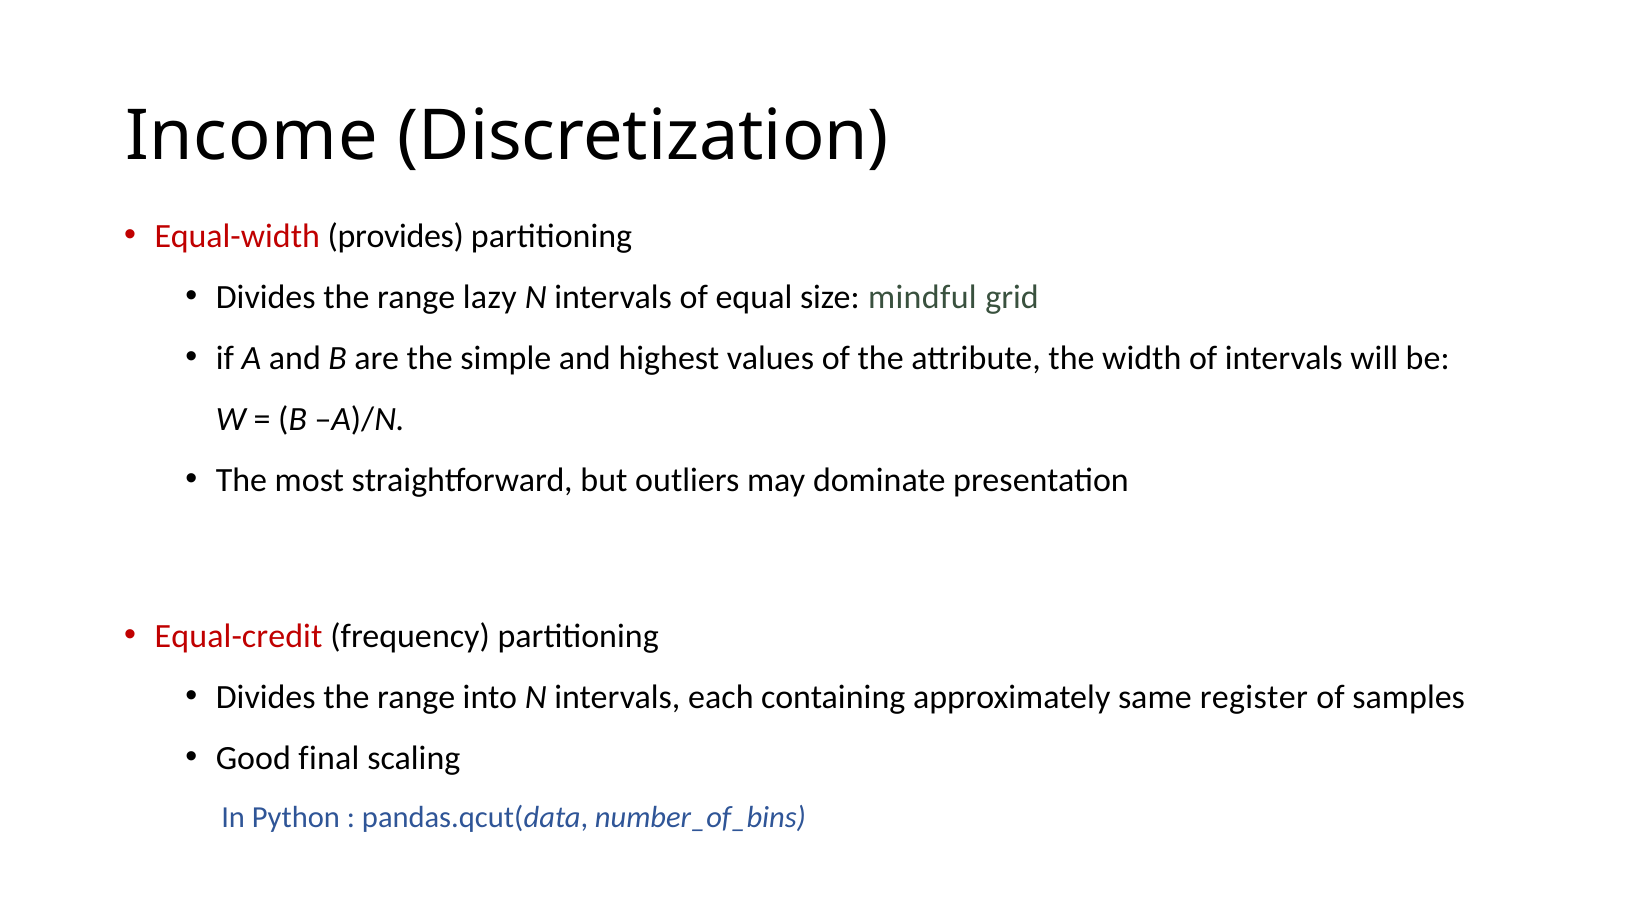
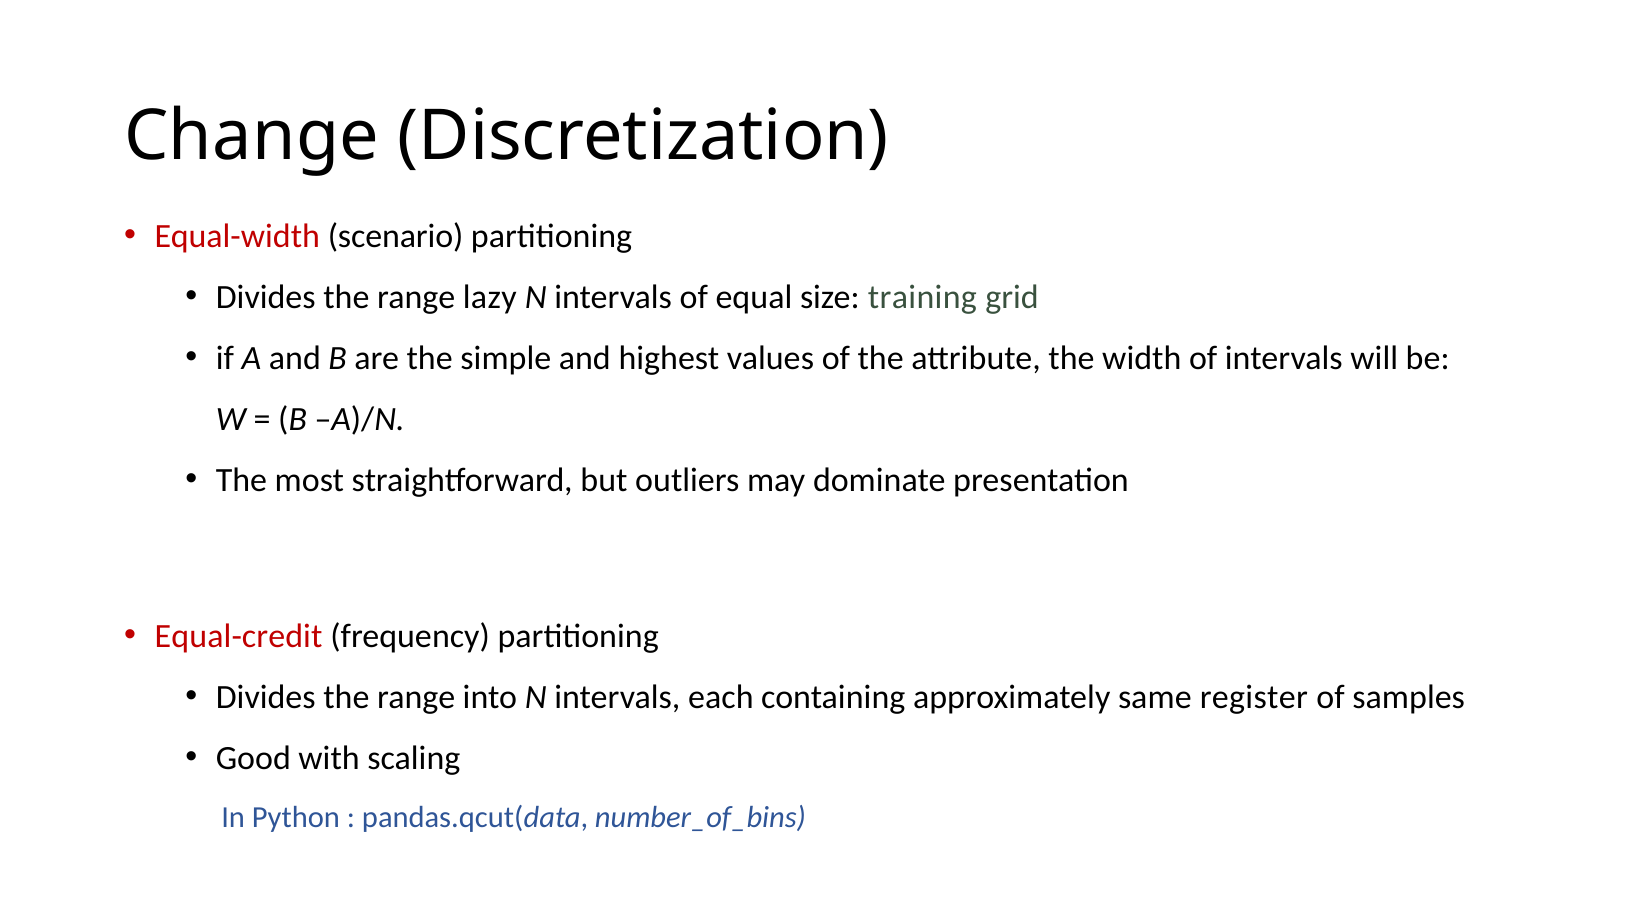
Income: Income -> Change (252, 137)
provides: provides -> scenario (396, 236)
mindful: mindful -> training (922, 297)
final: final -> with (329, 759)
